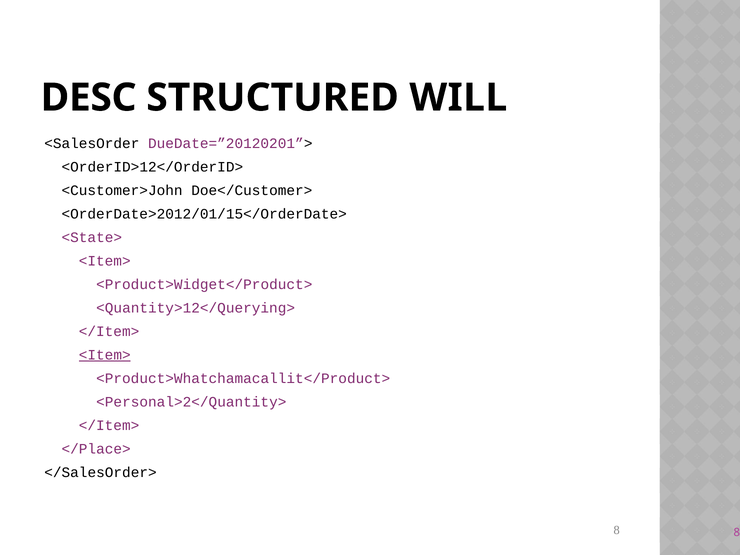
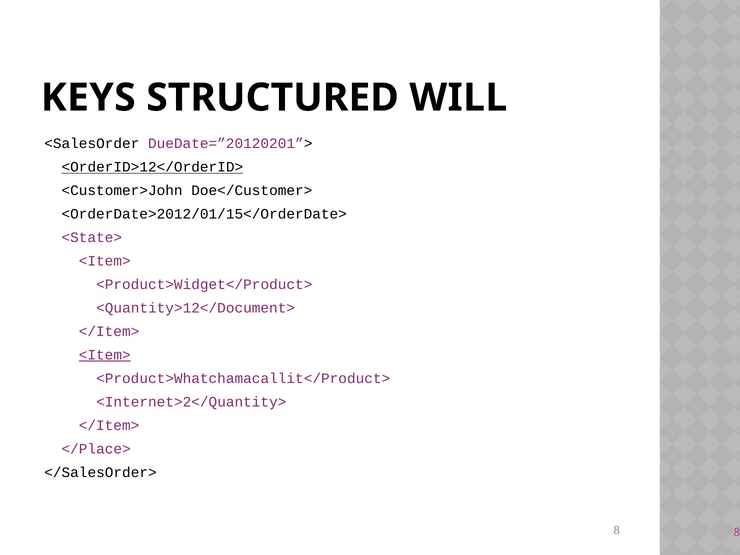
DESC: DESC -> KEYS (88, 98)
<OrderID>12</OrderID> underline: none -> present (152, 167)
<Quantity>12</Querying>: <Quantity>12</Querying> -> <Quantity>12</Document> (196, 308)
<Personal>2</Quantity>: <Personal>2</Quantity> -> <Internet>2</Quantity> (191, 402)
